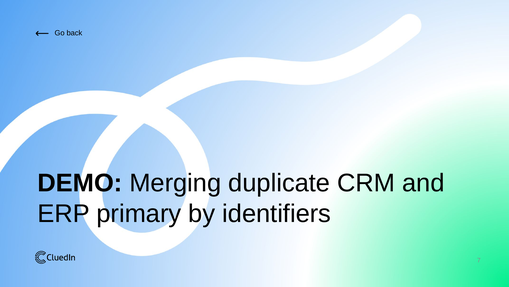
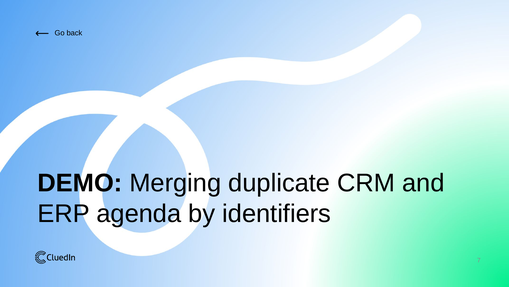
primary: primary -> agenda (139, 213)
